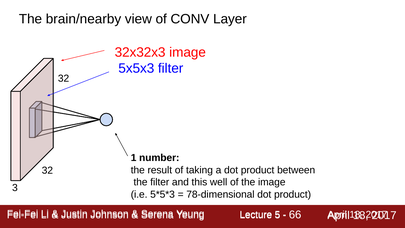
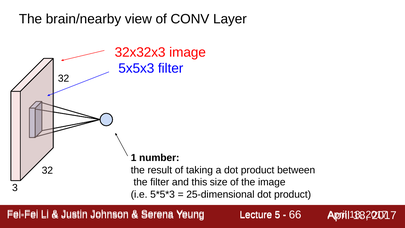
well: well -> size (219, 182)
78-dimensional: 78-dimensional -> 25-dimensional (220, 194)
